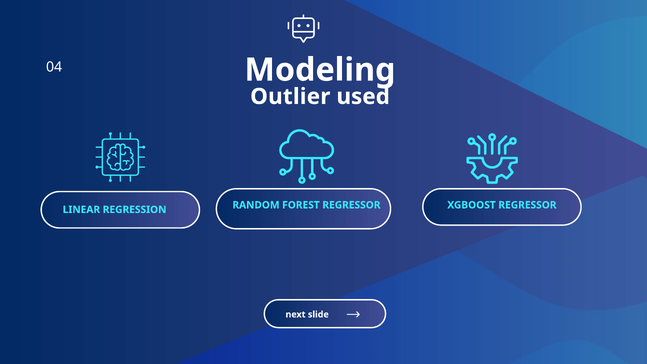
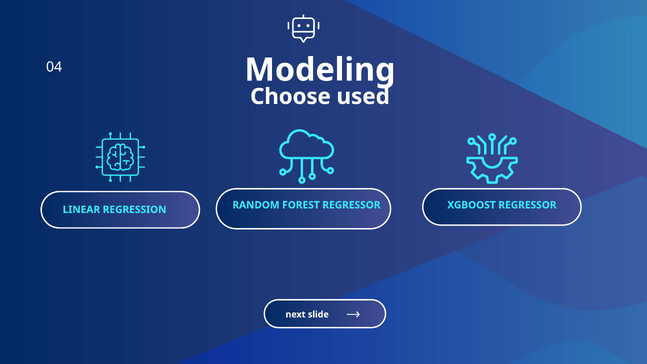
Outlier: Outlier -> Choose (290, 97)
